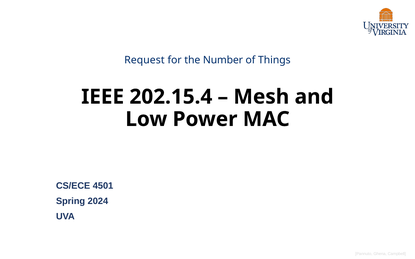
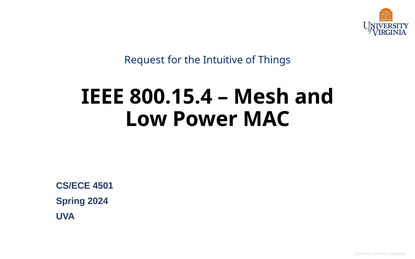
Number: Number -> Intuitive (223, 60)
202.15.4: 202.15.4 -> 800.15.4 (171, 97)
